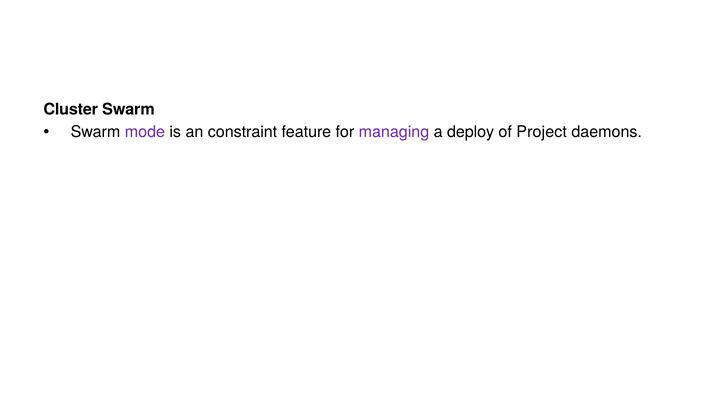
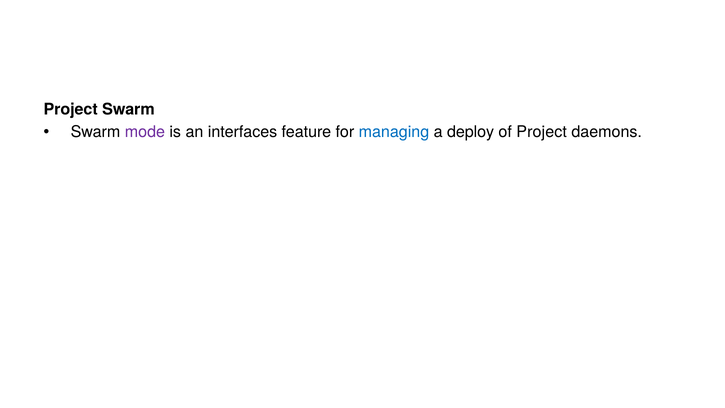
Cluster: Cluster -> Project (71, 110)
constraint: constraint -> interfaces (243, 132)
managing colour: purple -> blue (394, 132)
